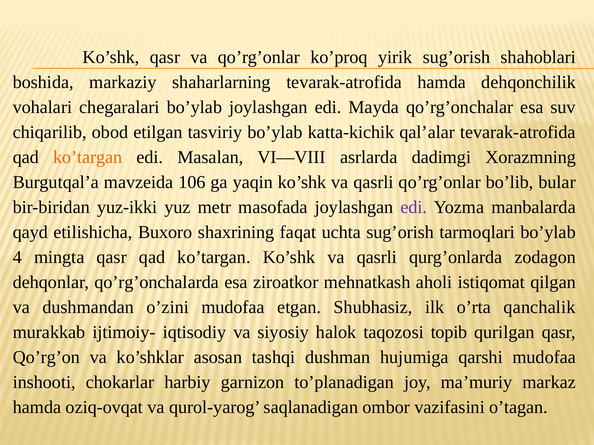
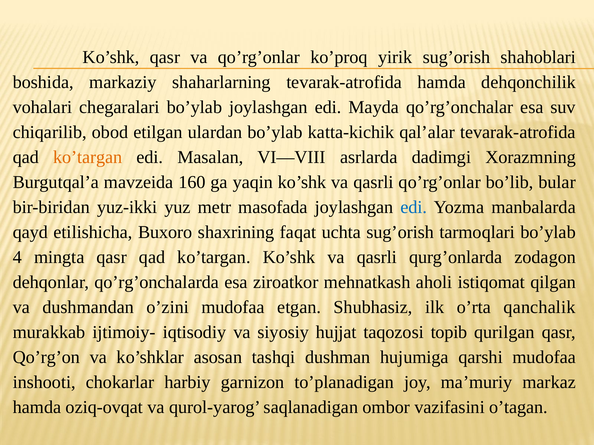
tasviriy: tasviriy -> ulardan (215, 132)
106: 106 -> 160 (192, 183)
edi colour: purple -> blue (414, 208)
halok: halok -> hujjat (336, 333)
